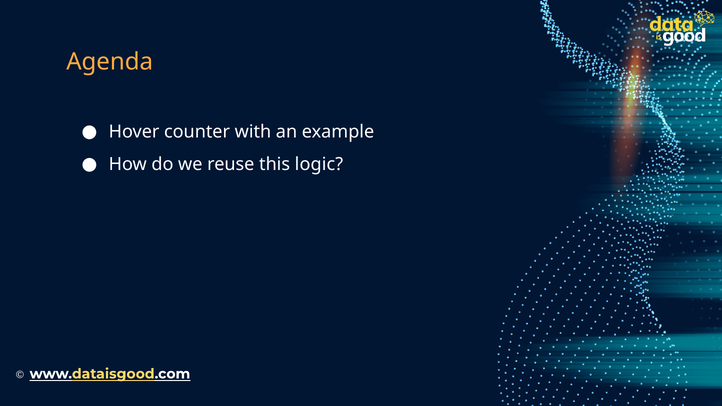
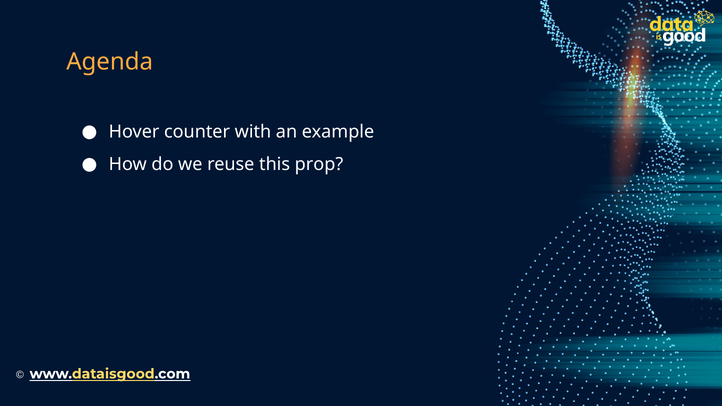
logic: logic -> prop (319, 164)
